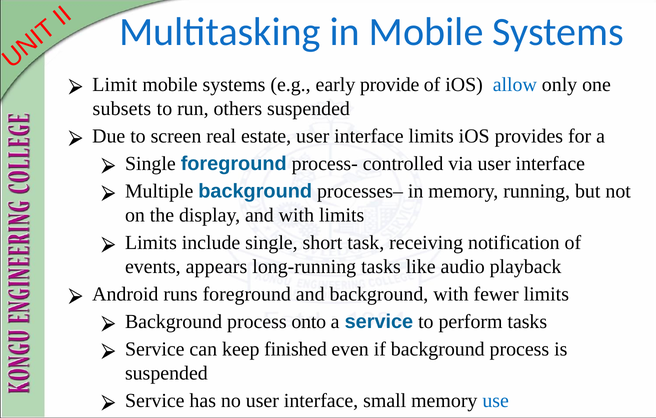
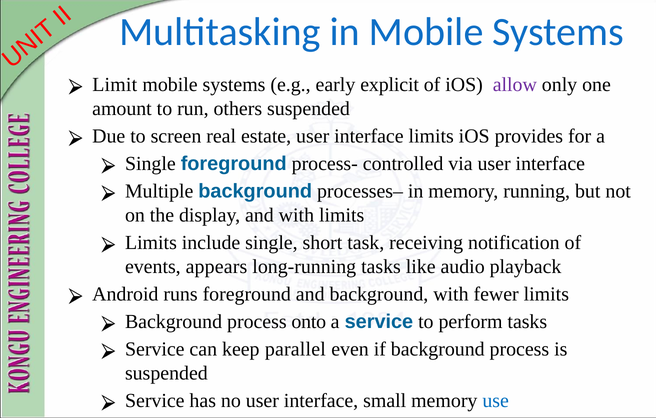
provide: provide -> explicit (390, 85)
allow colour: blue -> purple (515, 85)
subsets: subsets -> amount (122, 108)
finished: finished -> parallel (295, 349)
